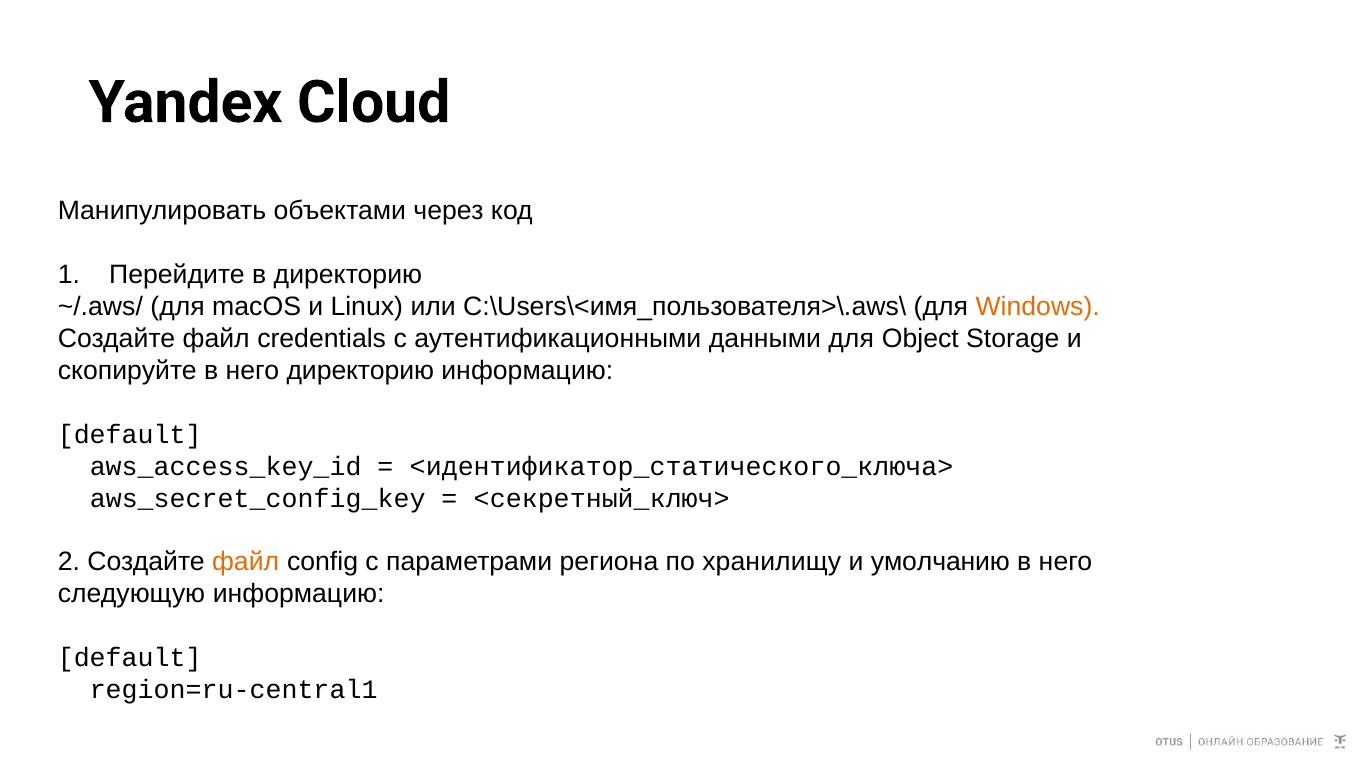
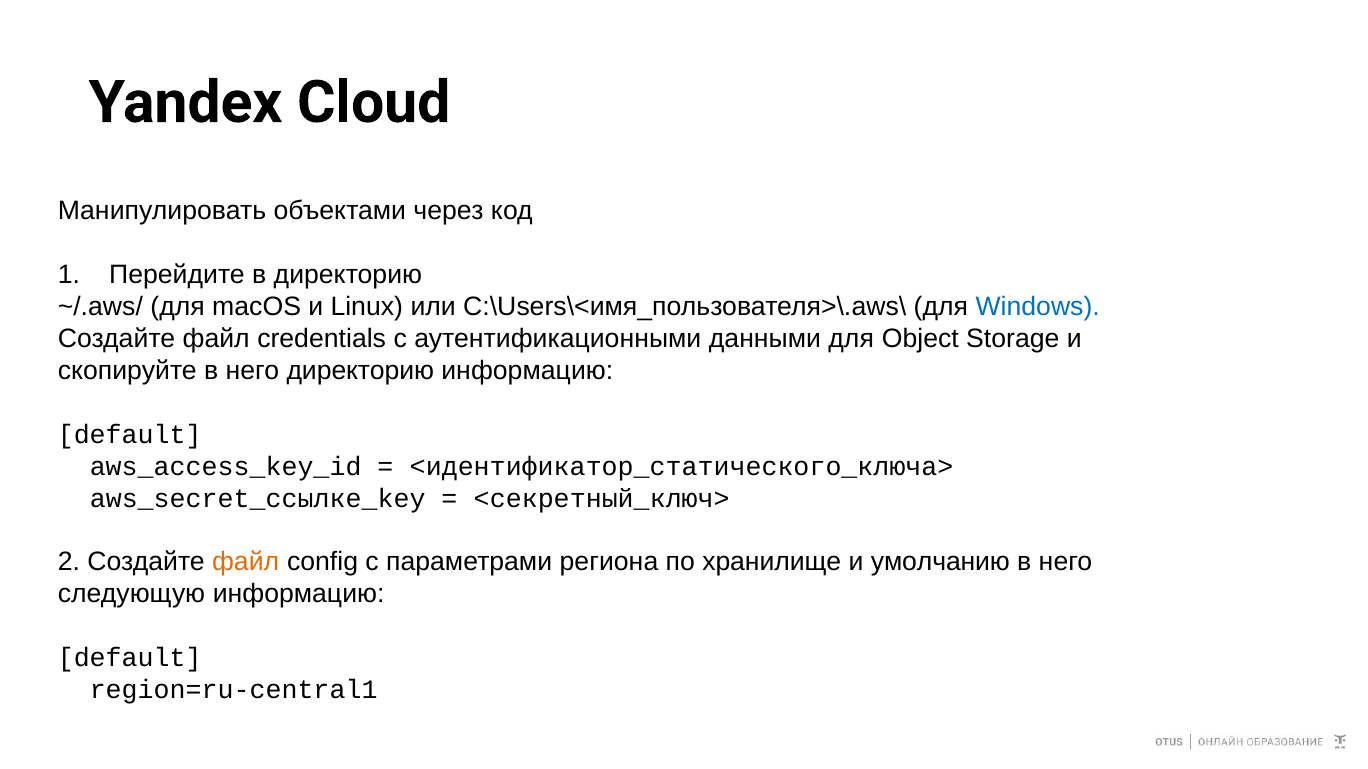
Windows colour: orange -> blue (1038, 307)
aws_secret_config_key: aws_secret_config_key -> aws_secret_ссылке_key (258, 499)
хранилищу: хранилищу -> хранилище (772, 563)
